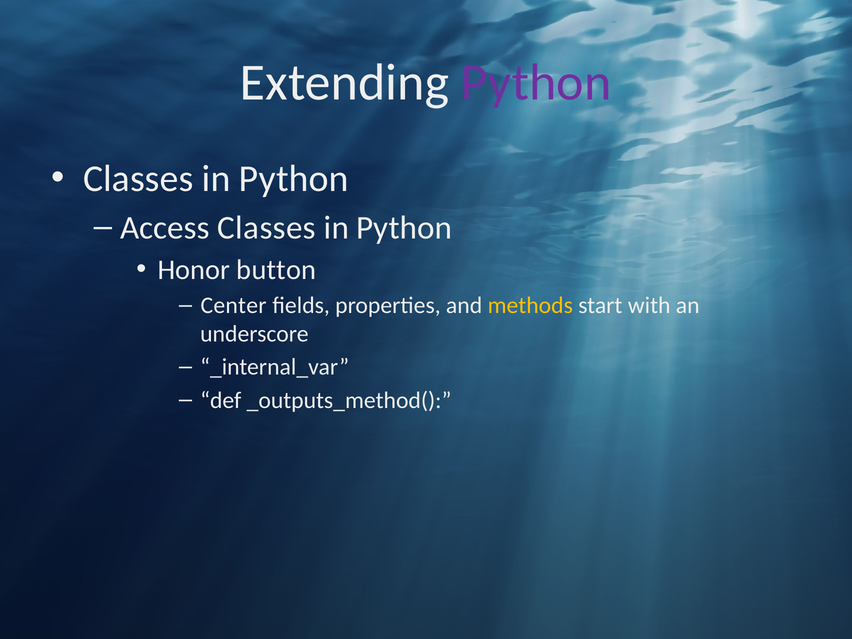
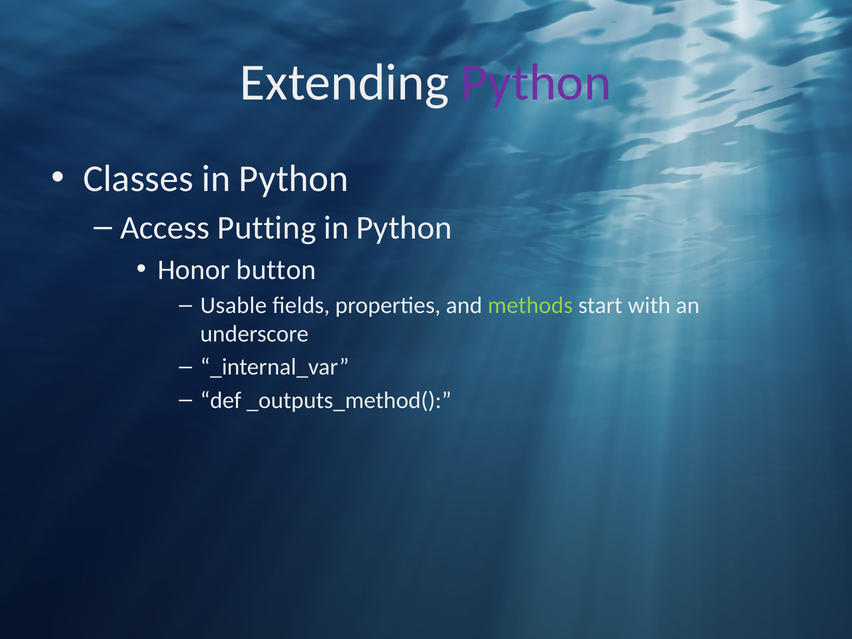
Access Classes: Classes -> Putting (267, 228)
Center: Center -> Usable (234, 306)
methods colour: yellow -> light green (530, 306)
